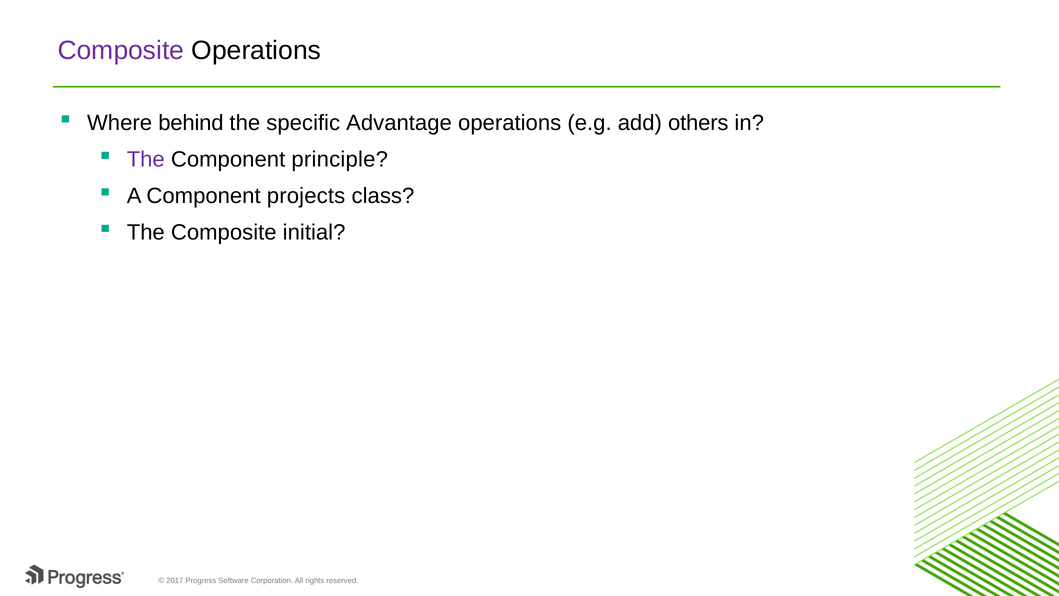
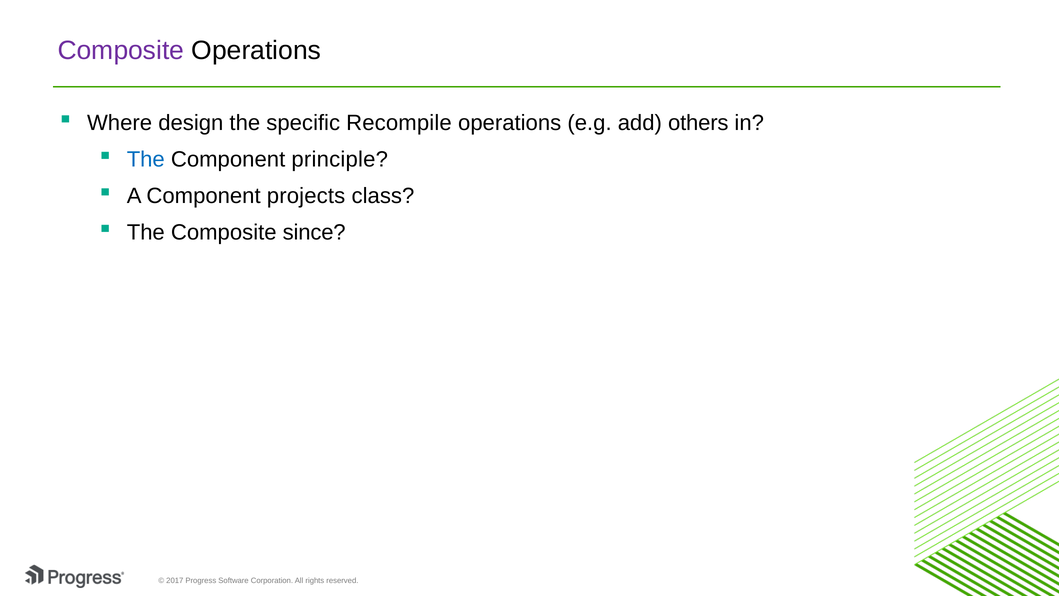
behind: behind -> design (191, 123)
Advantage: Advantage -> Recompile (399, 123)
The colour: purple -> blue (146, 160)
initial: initial -> since (314, 232)
